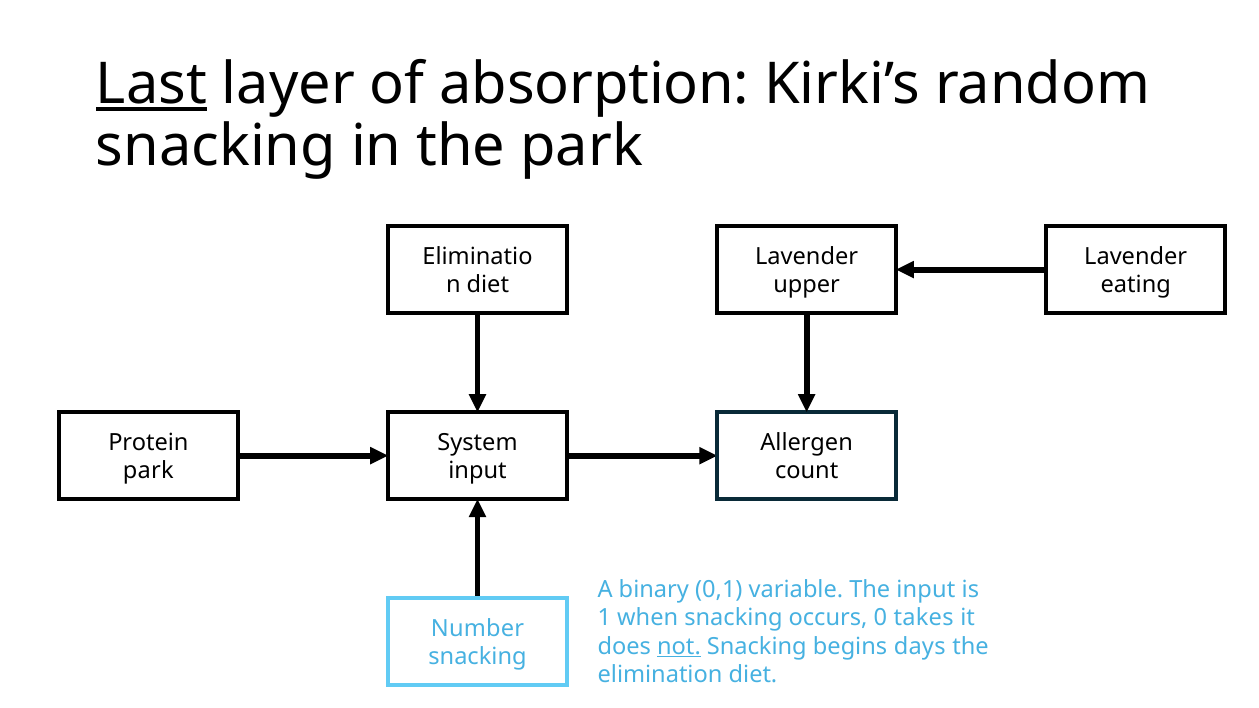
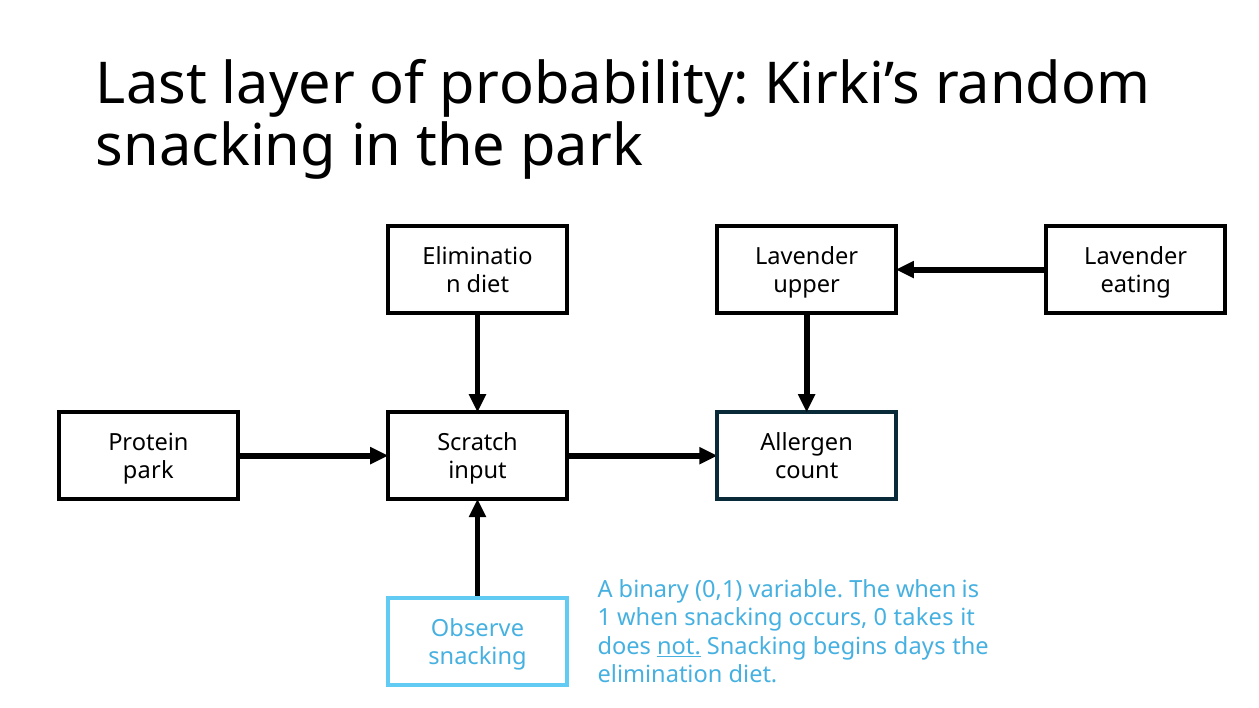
Last underline: present -> none (151, 84)
absorption: absorption -> probability (594, 84)
System: System -> Scratch (478, 443)
The input: input -> when (926, 590)
Number: Number -> Observe (478, 629)
